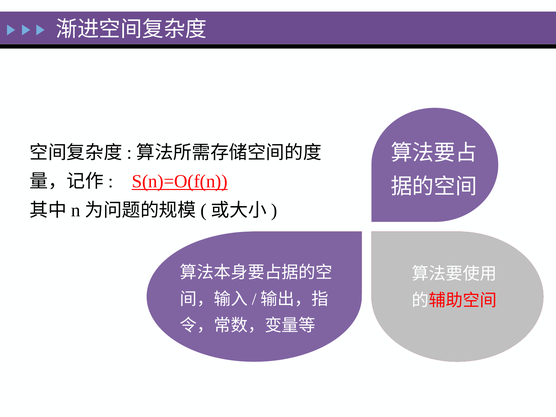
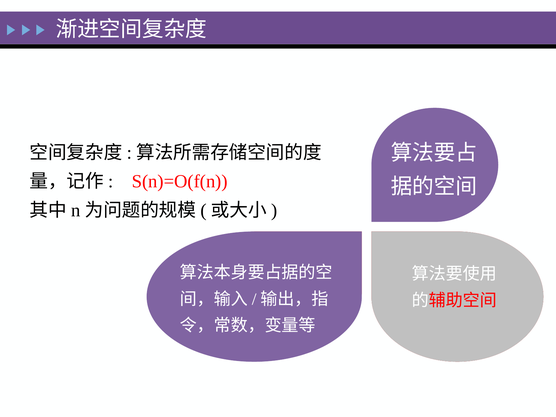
S(n)=O(f(n underline: present -> none (180, 182)
